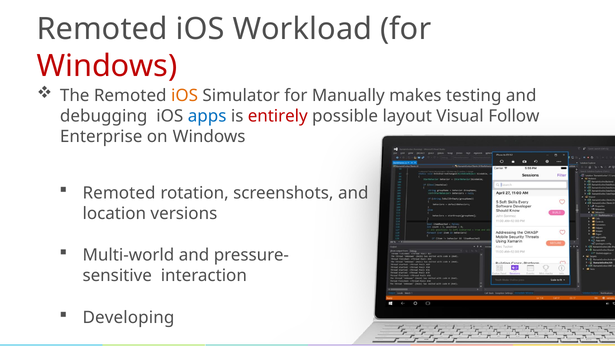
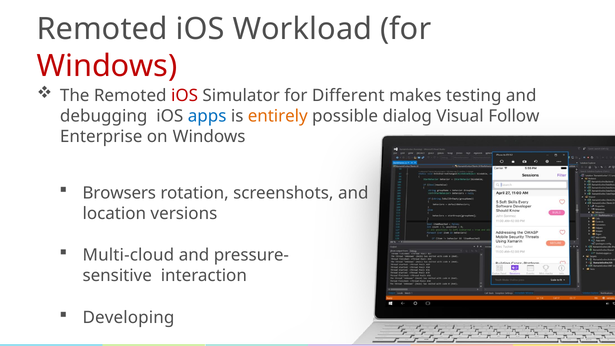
iOS colour: orange -> red (185, 95)
Manually: Manually -> Different (348, 95)
entirely colour: red -> orange (278, 116)
layout: layout -> dialog (407, 116)
Remoted: Remoted -> Browsers (119, 193)
Multi-world: Multi-world -> Multi-cloud (128, 255)
